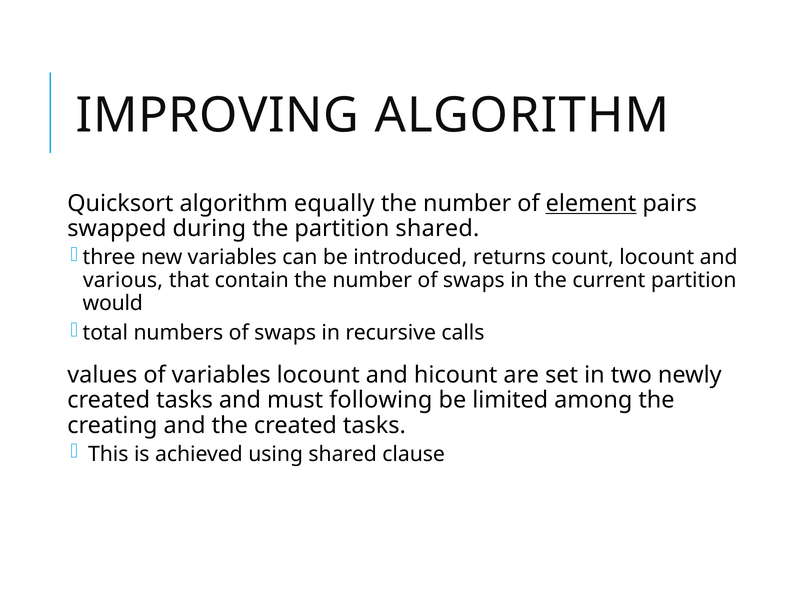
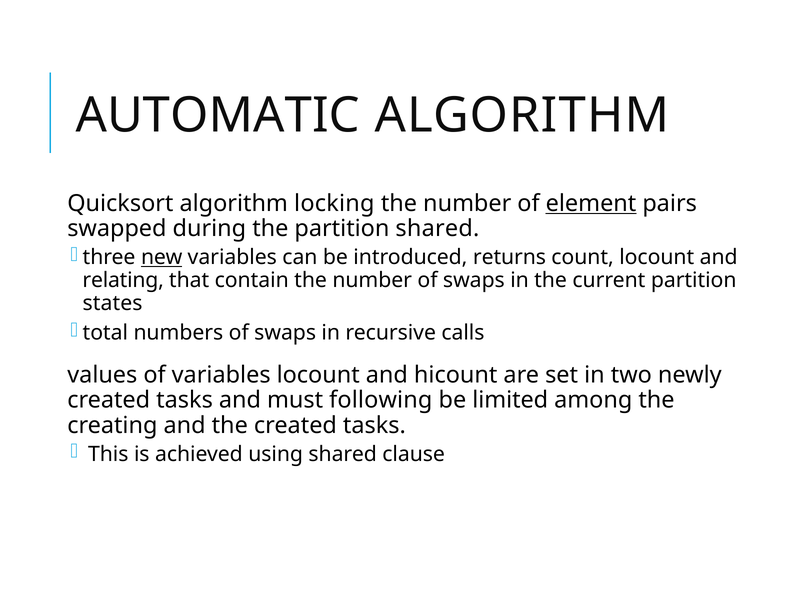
IMPROVING: IMPROVING -> AUTOMATIC (218, 115)
equally: equally -> locking (334, 203)
new underline: none -> present (162, 257)
various: various -> relating (123, 280)
would: would -> states (113, 303)
